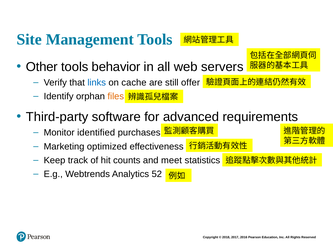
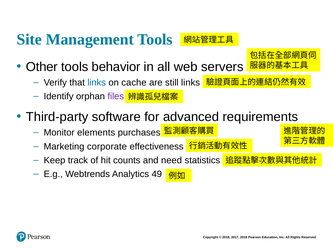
still offer: offer -> links (191, 83)
files colour: orange -> purple (116, 97)
identified: identified -> elements (96, 133)
optimized: optimized -> corporate (107, 147)
meet: meet -> need (172, 161)
52: 52 -> 49 (157, 175)
